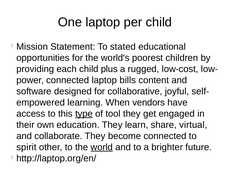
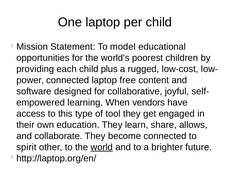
stated: stated -> model (123, 47)
bills: bills -> free (128, 80)
type underline: present -> none (84, 113)
virtual: virtual -> allows (193, 124)
